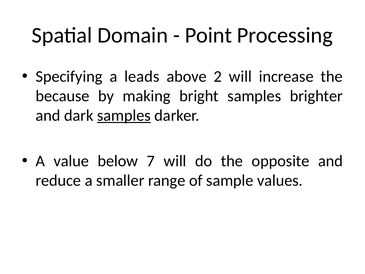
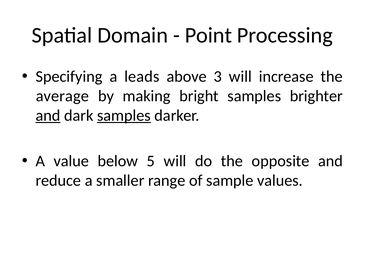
2: 2 -> 3 (218, 77)
because: because -> average (62, 96)
and underline: none -> present (48, 116)
7: 7 -> 5 (151, 161)
